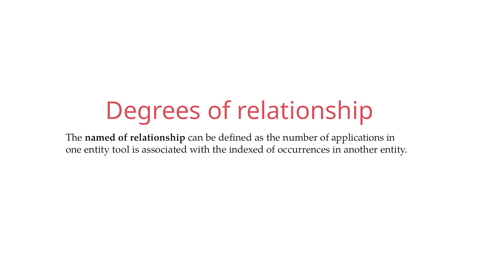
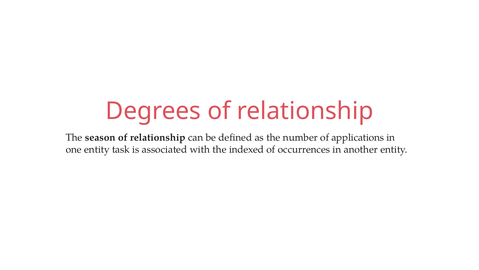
named: named -> season (100, 137)
tool: tool -> task (121, 149)
